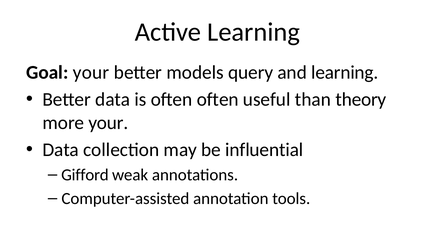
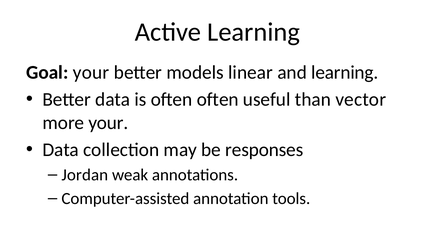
query: query -> linear (251, 72)
theory: theory -> vector (361, 99)
influential: influential -> responses (264, 150)
Gifford: Gifford -> Jordan (85, 175)
